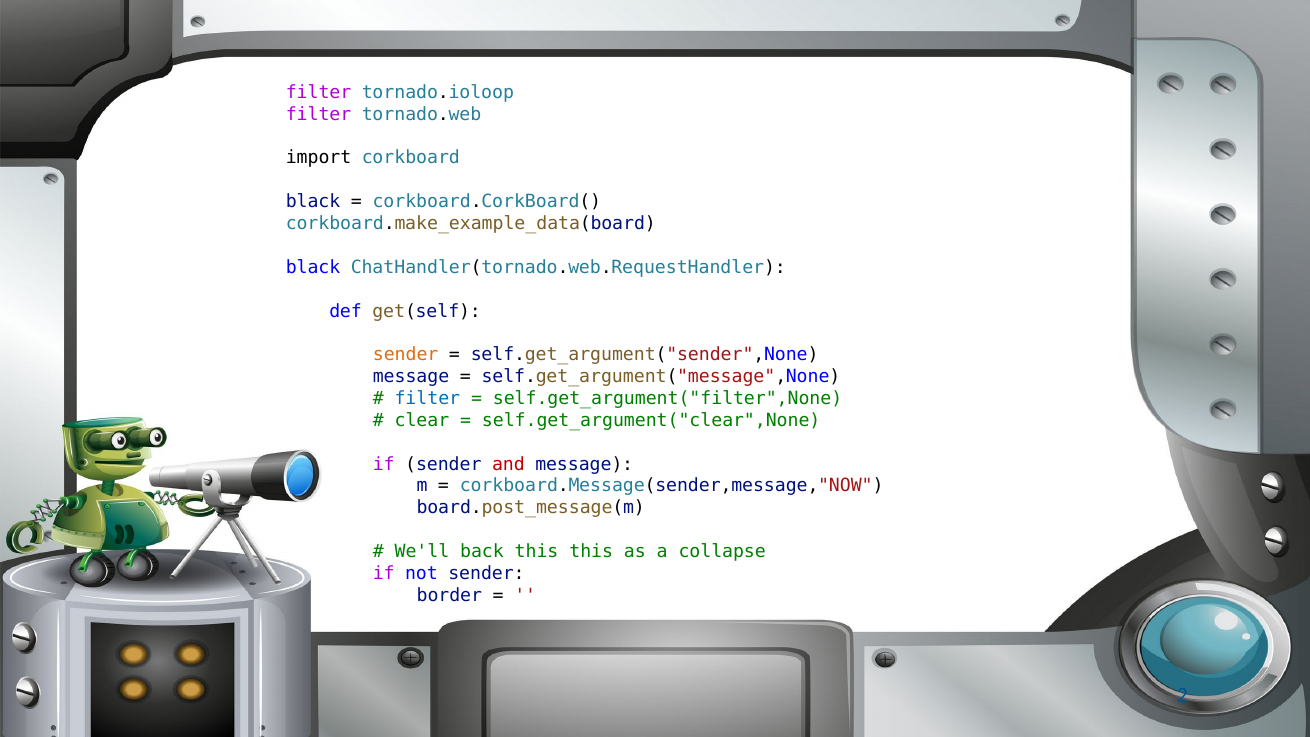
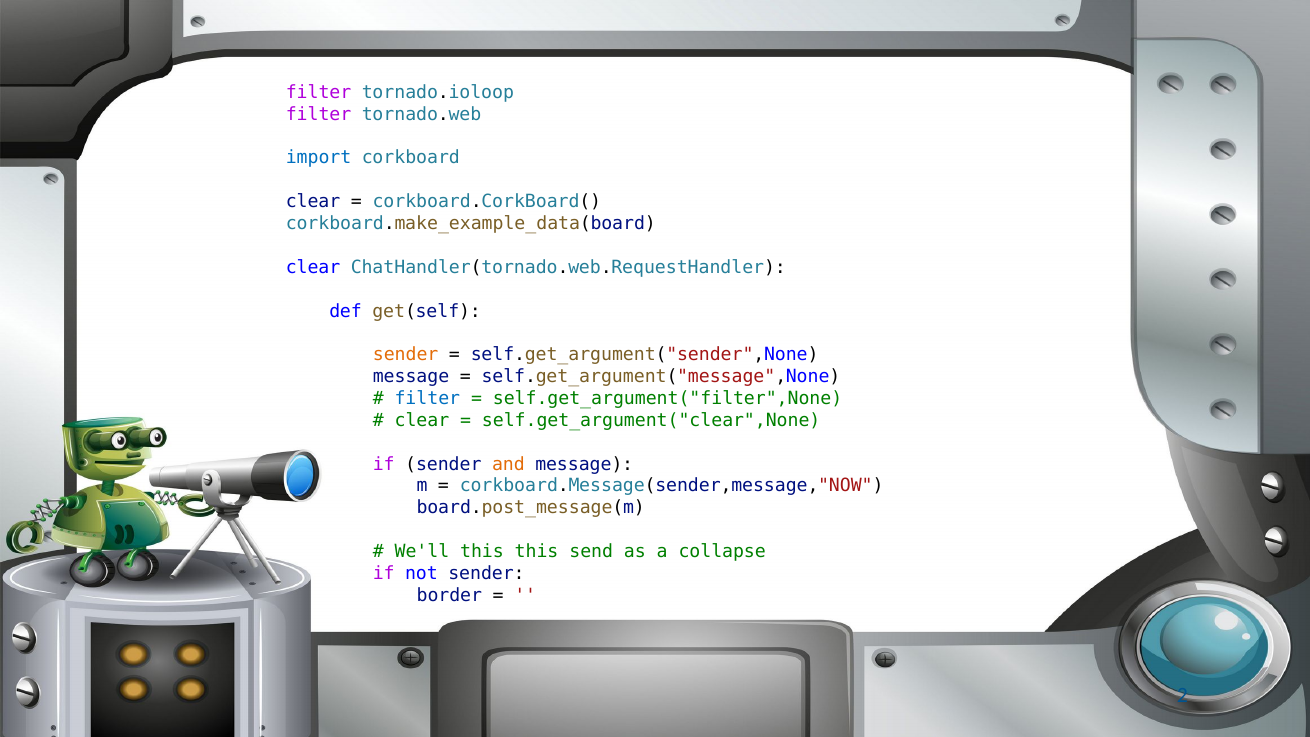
import colour: black -> blue (319, 158)
black: black -> clear (313, 202)
black: black -> clear (313, 267)
and colour: red -> orange (508, 464)
We'll back: back -> this (482, 552)
this this: this -> send (591, 552)
